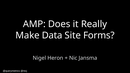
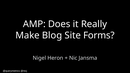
Data: Data -> Blog (52, 35)
